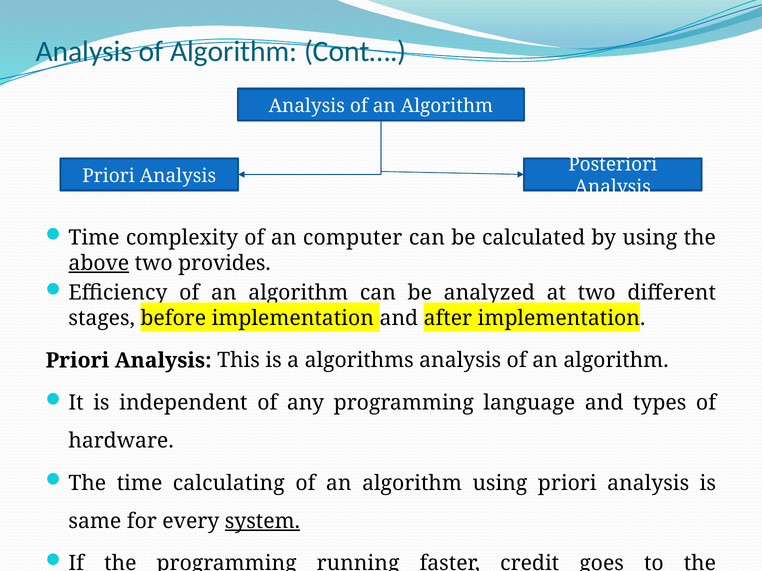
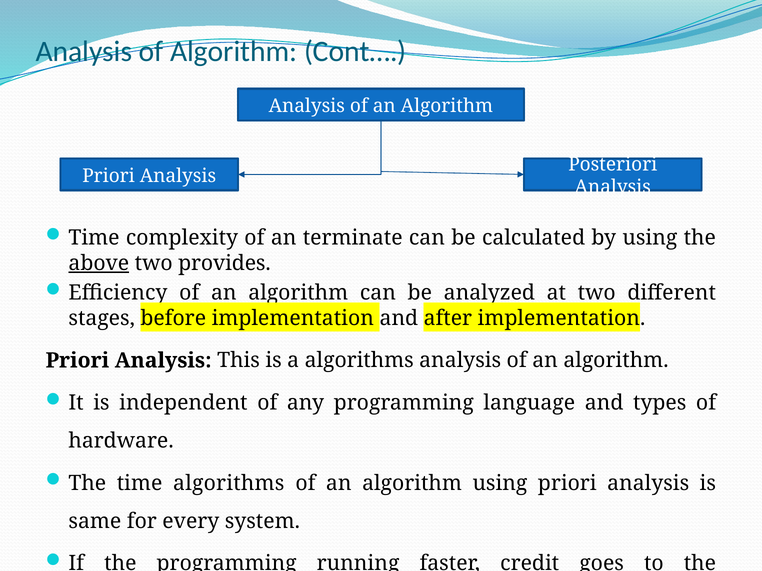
computer: computer -> terminate (353, 238)
time calculating: calculating -> algorithms (229, 484)
system underline: present -> none (262, 522)
